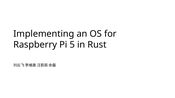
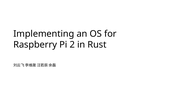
5: 5 -> 2 (72, 45)
